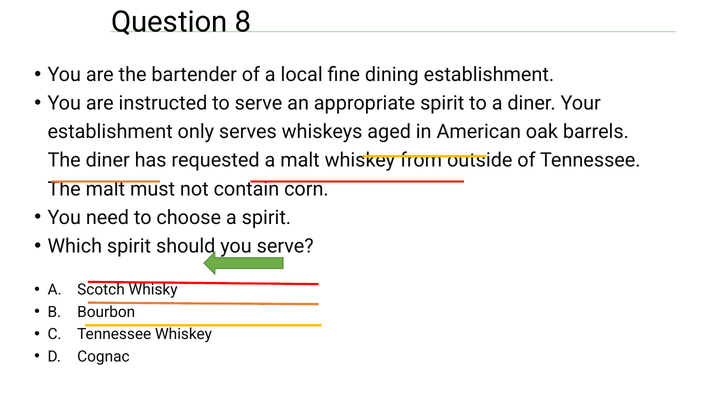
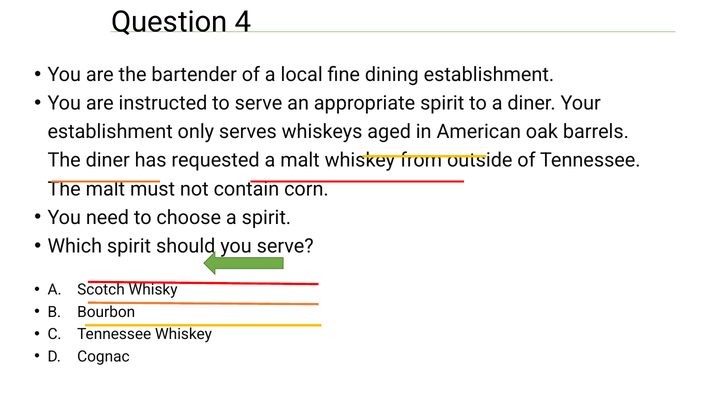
8: 8 -> 4 (243, 22)
